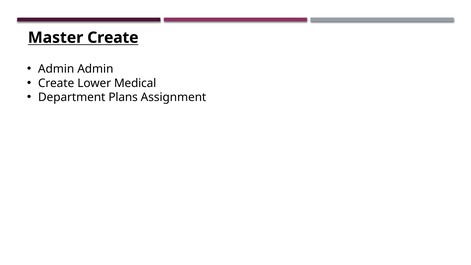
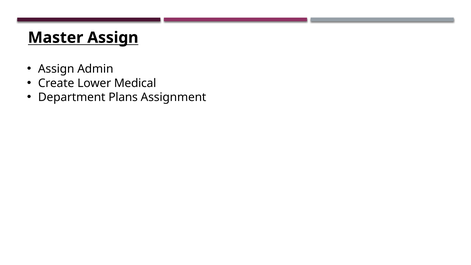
Master Create: Create -> Assign (113, 38)
Admin: Admin -> Assign (56, 69)
